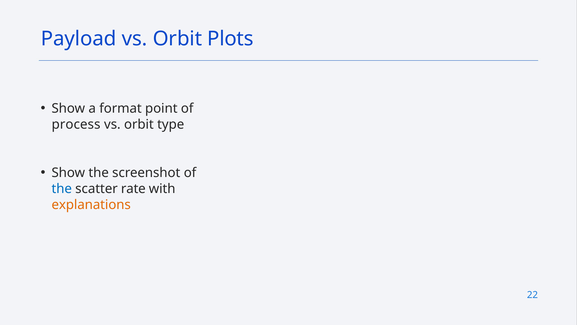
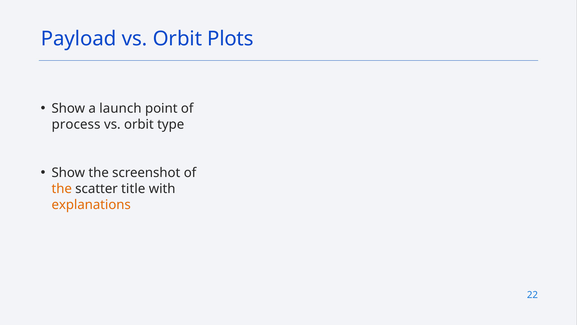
format: format -> launch (120, 108)
the colour: blue -> orange (62, 189)
rate: rate -> title (133, 189)
